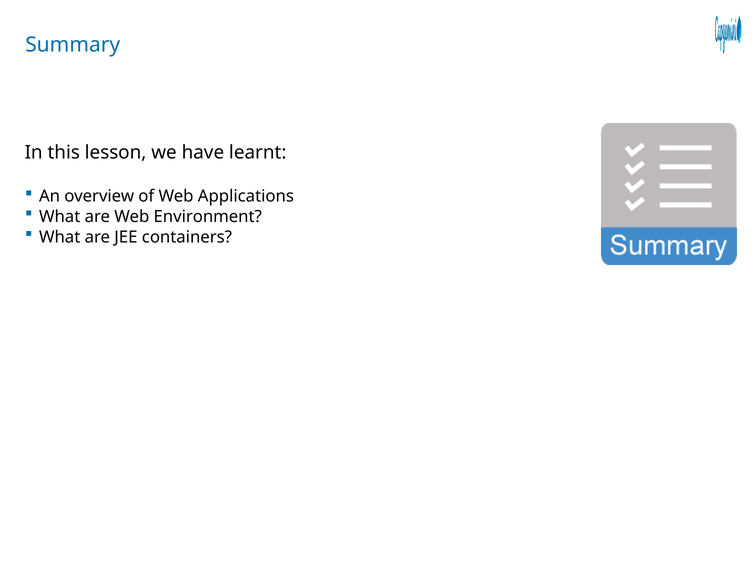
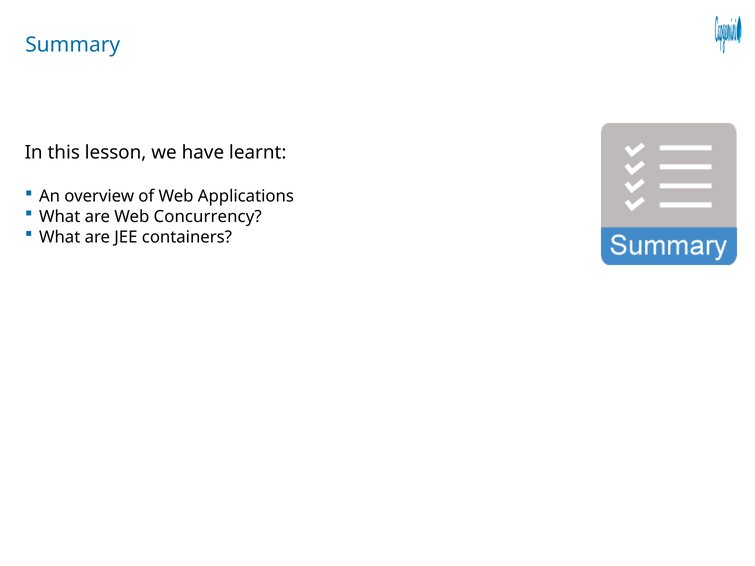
Environment: Environment -> Concurrency (208, 217)
